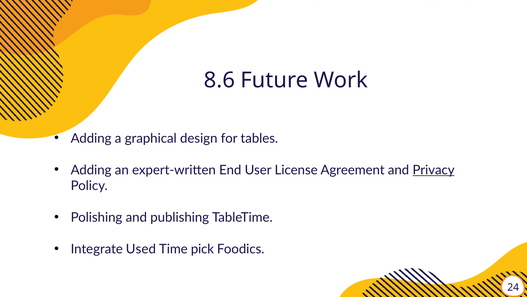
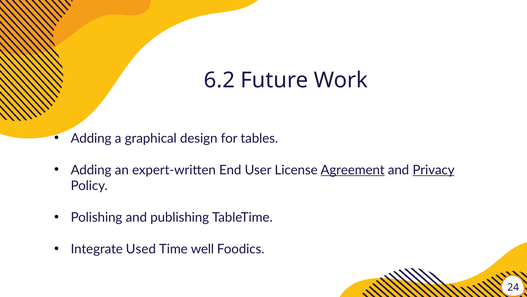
8.6: 8.6 -> 6.2 (219, 80)
Agreement underline: none -> present (353, 170)
pick: pick -> well (202, 249)
